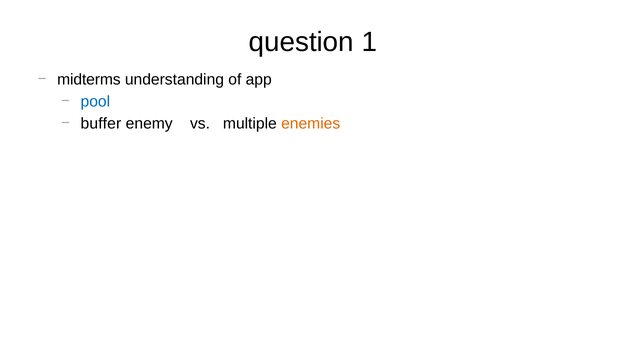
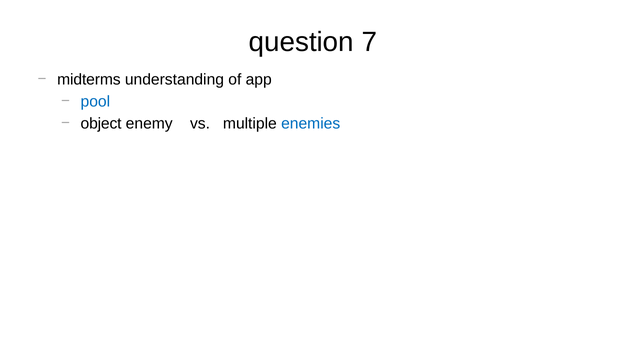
1: 1 -> 7 (369, 42)
buffer: buffer -> object (101, 123)
enemies colour: orange -> blue (311, 123)
